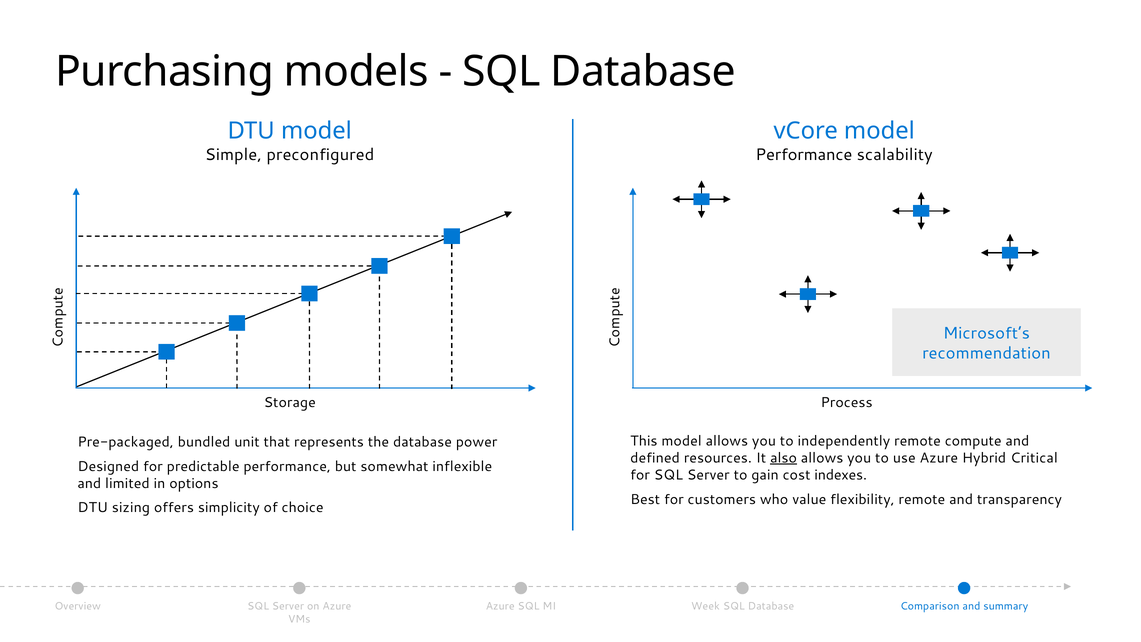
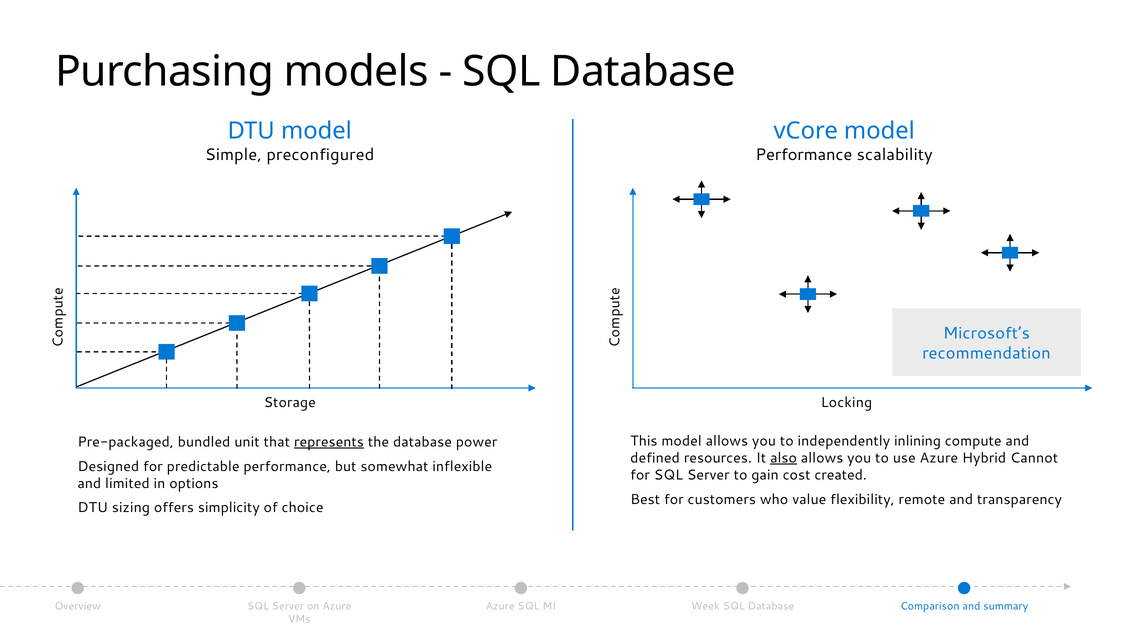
Process: Process -> Locking (846, 403)
independently remote: remote -> inlining (918, 441)
represents underline: none -> present (329, 442)
Critical: Critical -> Cannot (1034, 458)
indexes: indexes -> created (841, 475)
